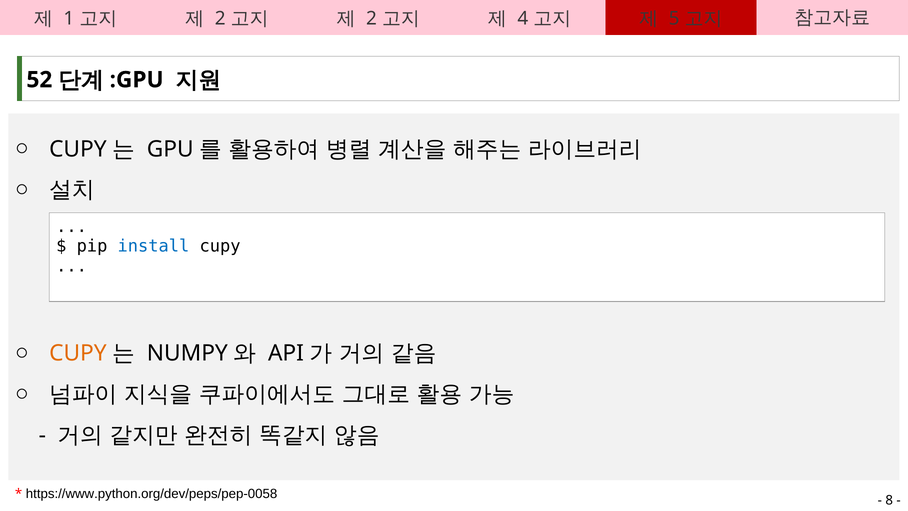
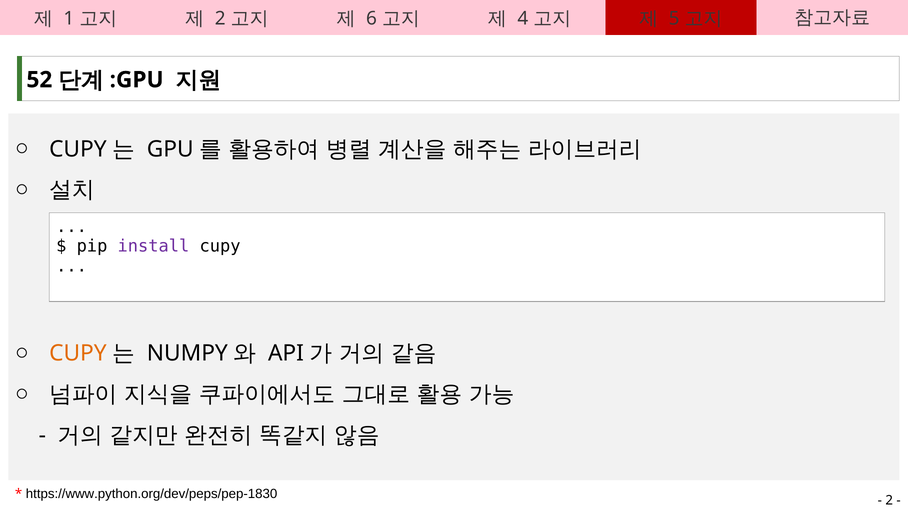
2: 2 -> 6 (371, 19)
install colour: blue -> purple (153, 246)
https://www.python.org/dev/peps/pep-0058: https://www.python.org/dev/peps/pep-0058 -> https://www.python.org/dev/peps/pep-1830 (152, 494)
8: 8 -> 2 (889, 500)
